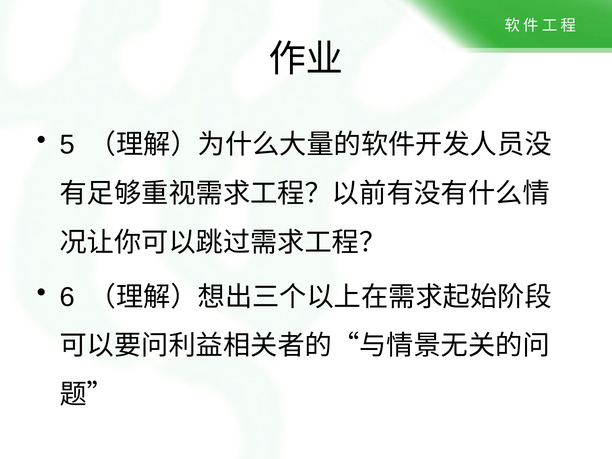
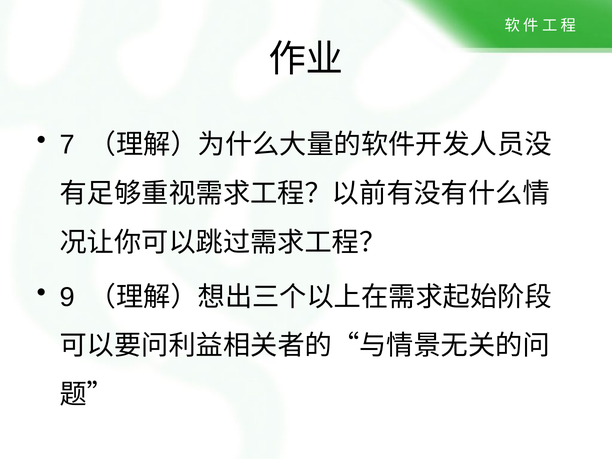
5: 5 -> 7 (67, 145)
6: 6 -> 9 (67, 297)
